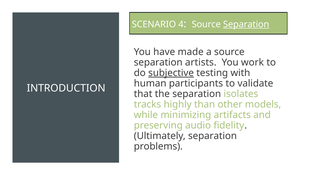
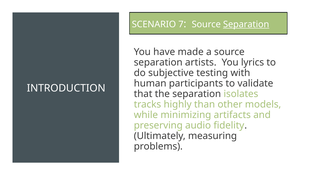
4: 4 -> 7 (181, 24)
work: work -> lyrics (253, 62)
subjective underline: present -> none (171, 73)
Ultimately separation: separation -> measuring (213, 136)
